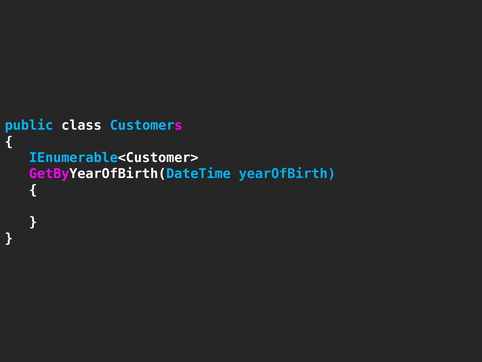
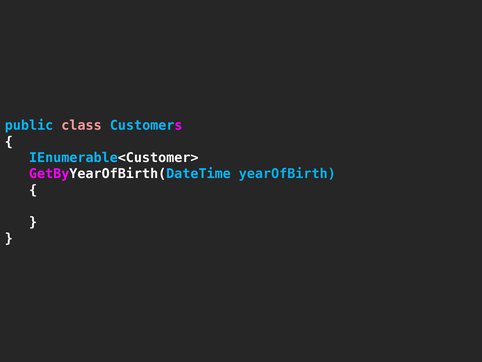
class colour: white -> pink (82, 125)
